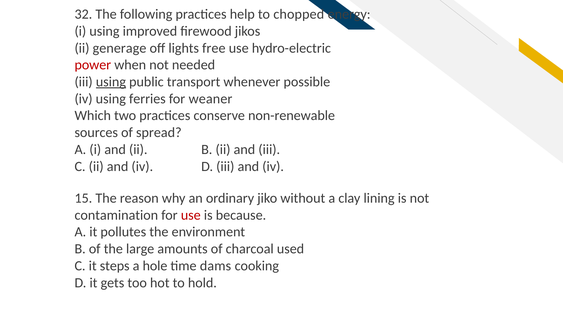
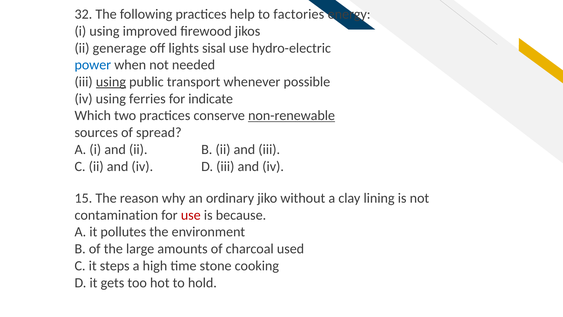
chopped: chopped -> factories (299, 14)
free: free -> sisal (214, 48)
power colour: red -> blue (93, 65)
weaner: weaner -> indicate (211, 99)
non-renewable underline: none -> present (292, 116)
hole: hole -> high (155, 266)
dams: dams -> stone (216, 266)
